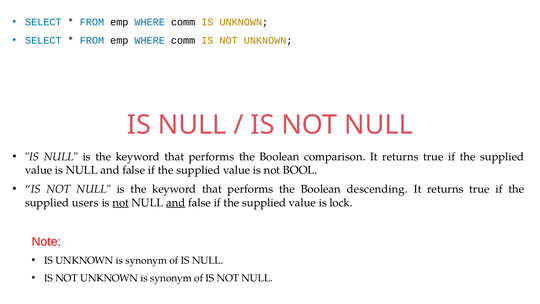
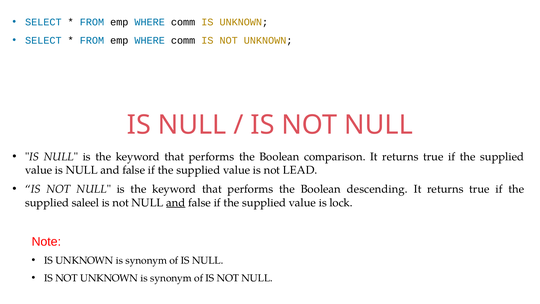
BOOL: BOOL -> LEAD (300, 170)
users: users -> saleel (85, 202)
not underline: present -> none (121, 202)
